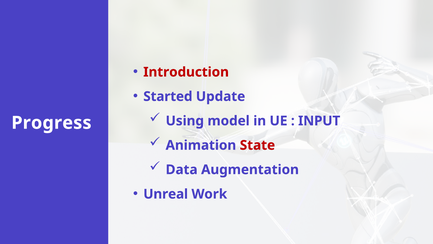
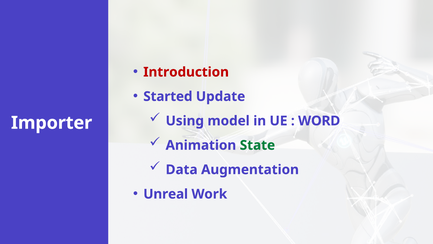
INPUT: INPUT -> WORD (319, 121)
Progress: Progress -> Importer (52, 123)
State colour: red -> green (257, 145)
